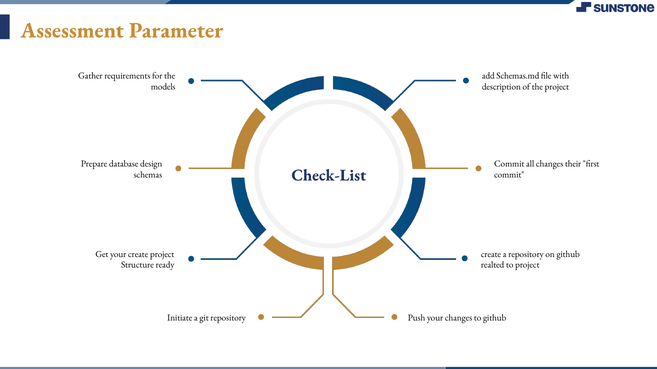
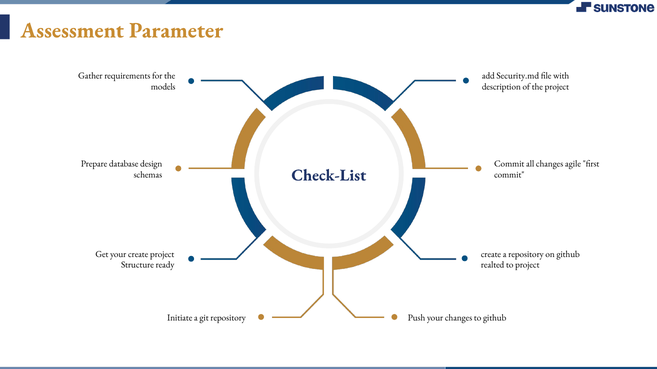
Schemas.md: Schemas.md -> Security.md (518, 76)
their: their -> agile (573, 164)
